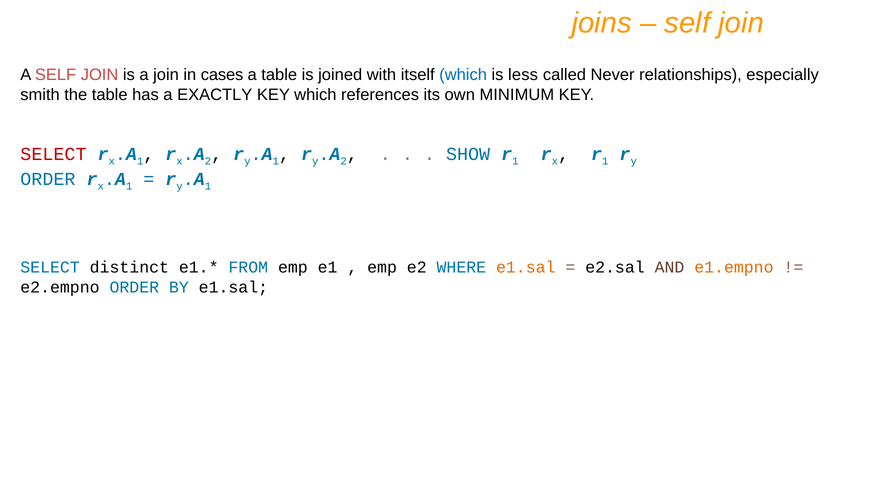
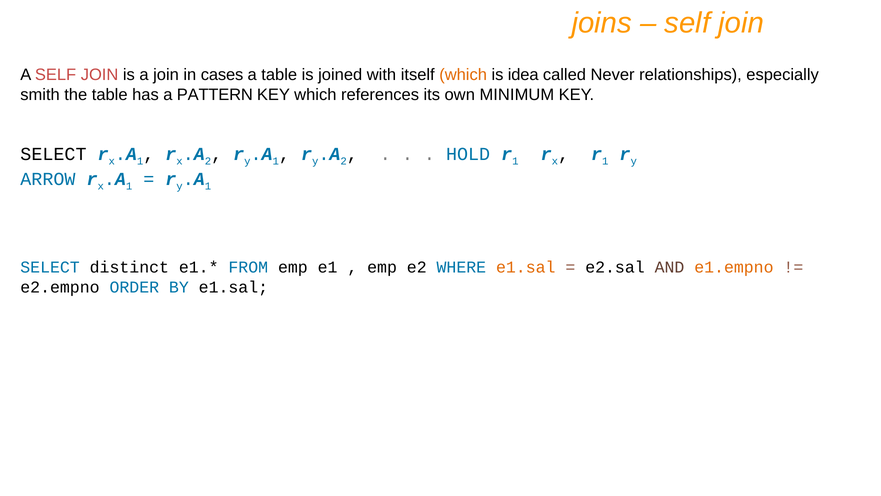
which colour: blue -> orange (463, 75)
less: less -> idea (523, 75)
EXACTLY: EXACTLY -> PATTERN (215, 95)
SELECT colour: red -> black (53, 154)
SHOW: SHOW -> HOLD (468, 154)
ORDER: ORDER -> ARROW (48, 179)
